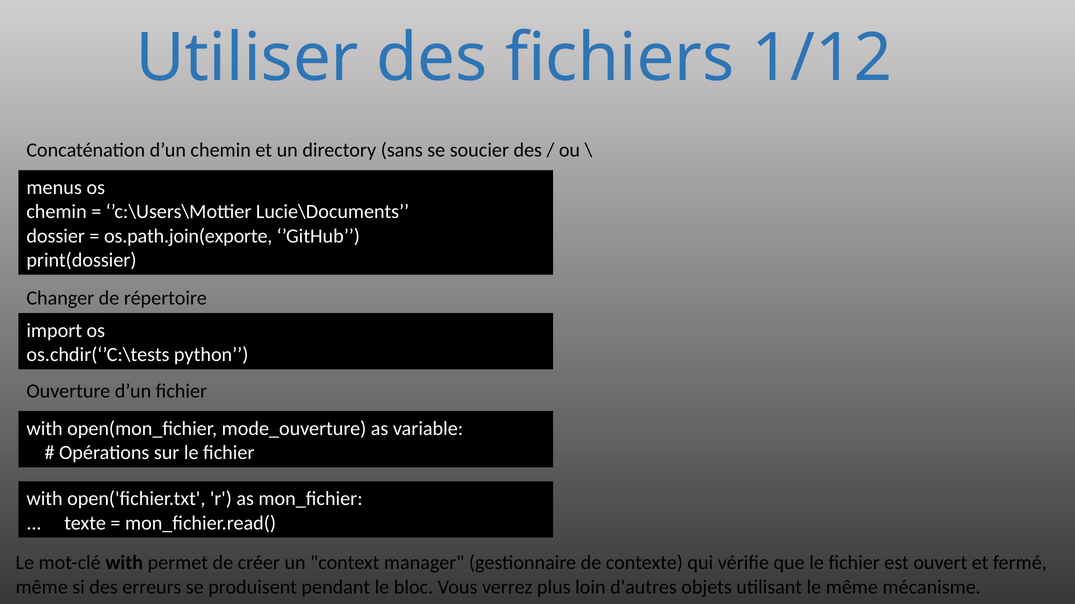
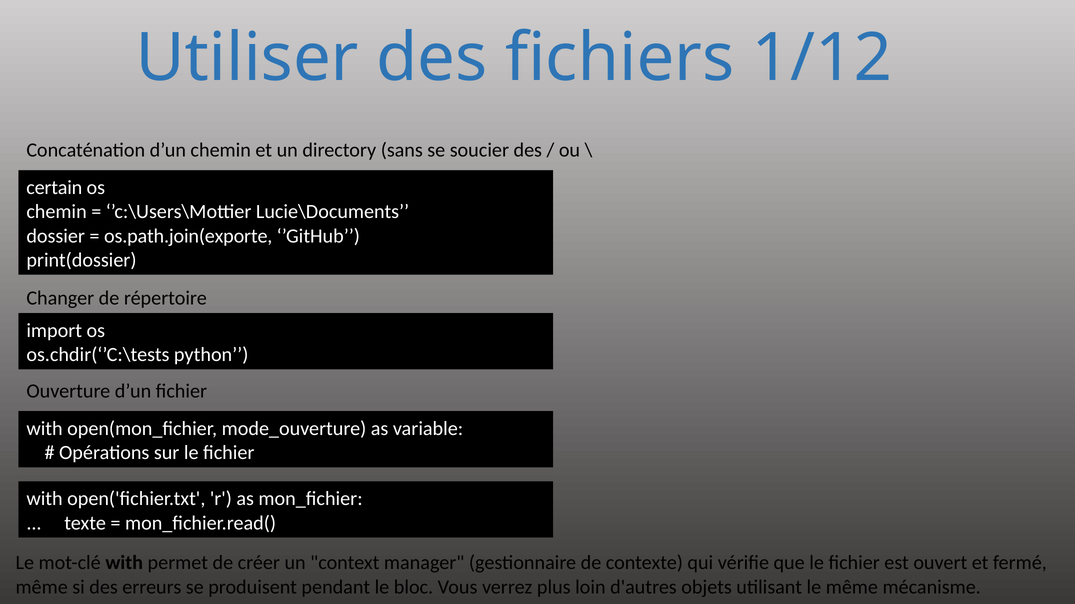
menus: menus -> certain (54, 188)
